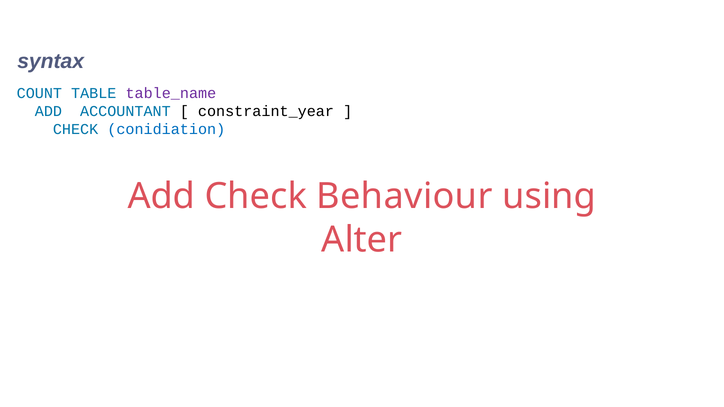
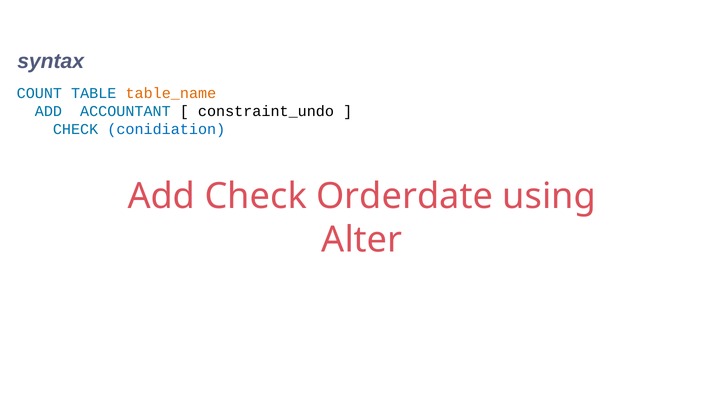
table_name colour: purple -> orange (171, 93)
constraint_year: constraint_year -> constraint_undo (266, 111)
Behaviour: Behaviour -> Orderdate (405, 196)
